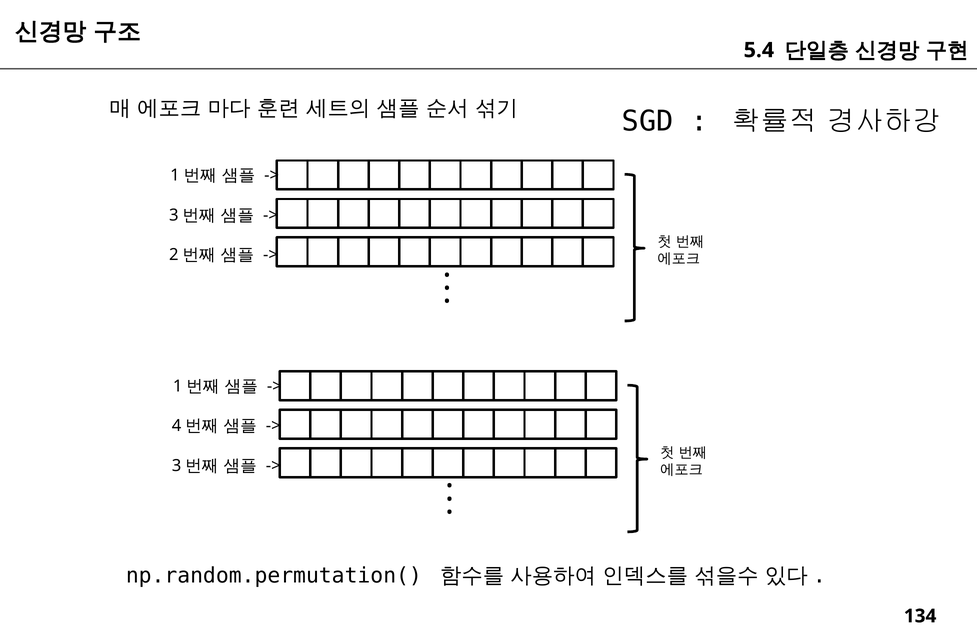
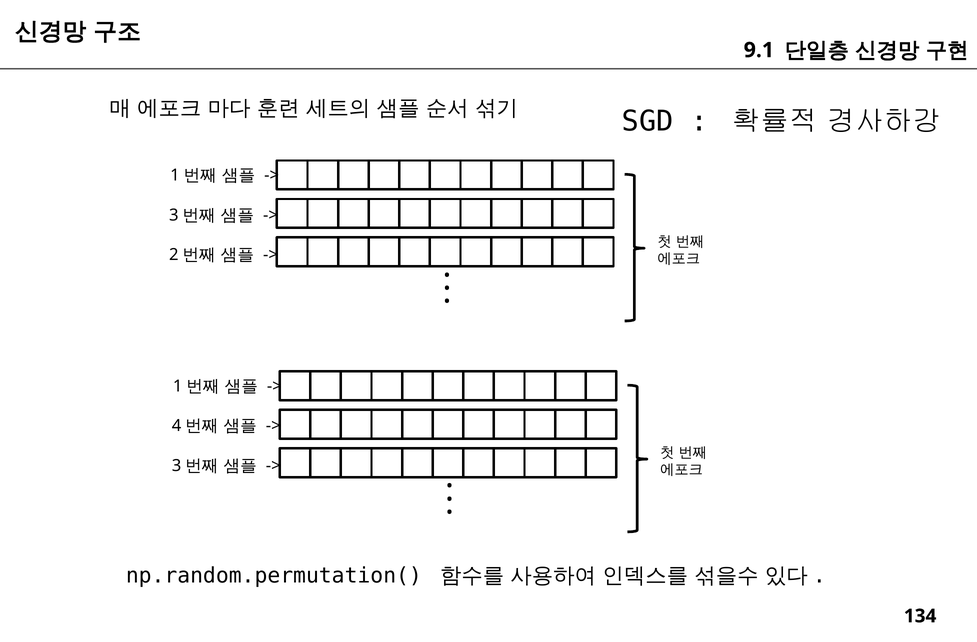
5.4: 5.4 -> 9.1 (759, 50)
